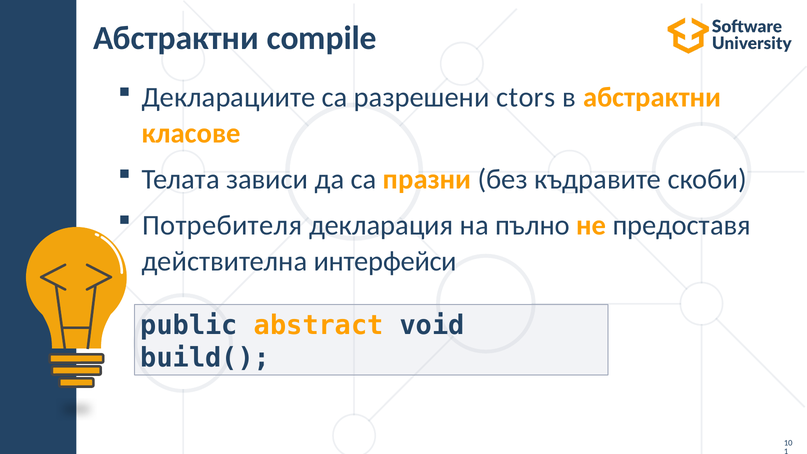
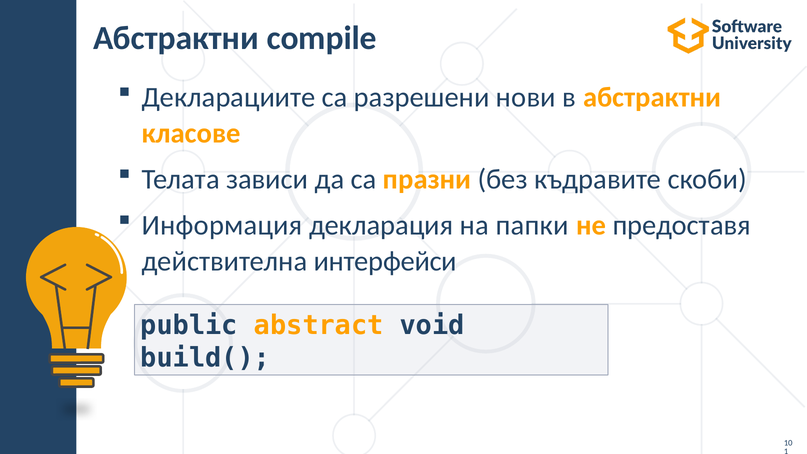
ctors: ctors -> нови (526, 97)
Потребителя: Потребителя -> Информация (222, 225)
пълно: пълно -> папки (532, 225)
